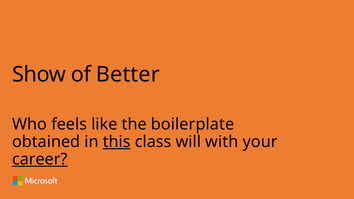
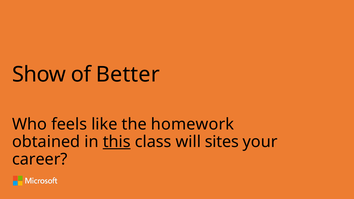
boilerplate: boilerplate -> homework (193, 124)
with: with -> sites (222, 142)
career underline: present -> none (40, 159)
